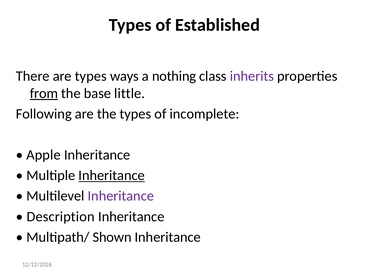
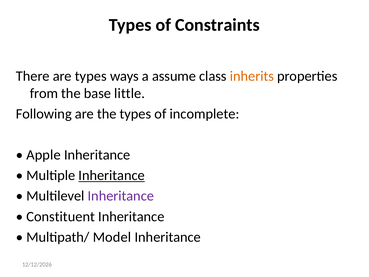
Established: Established -> Constraints (217, 25)
nothing: nothing -> assume (174, 76)
inherits colour: purple -> orange (252, 76)
from underline: present -> none (44, 93)
Description: Description -> Constituent (61, 216)
Shown: Shown -> Model (112, 237)
